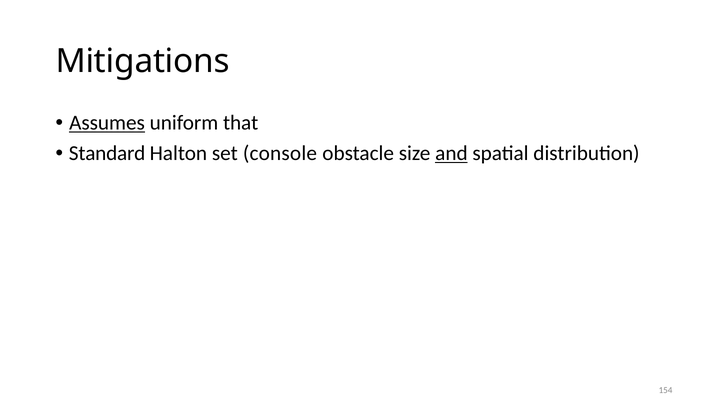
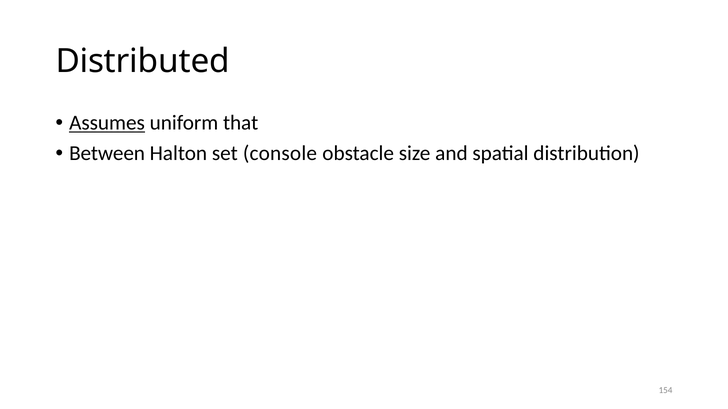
Mitigations: Mitigations -> Distributed (143, 61)
Standard: Standard -> Between (107, 154)
and underline: present -> none (451, 154)
